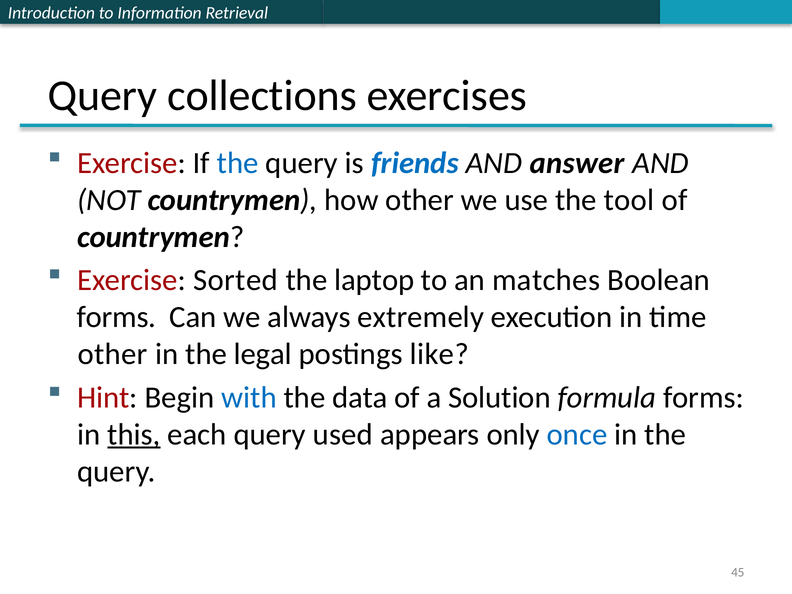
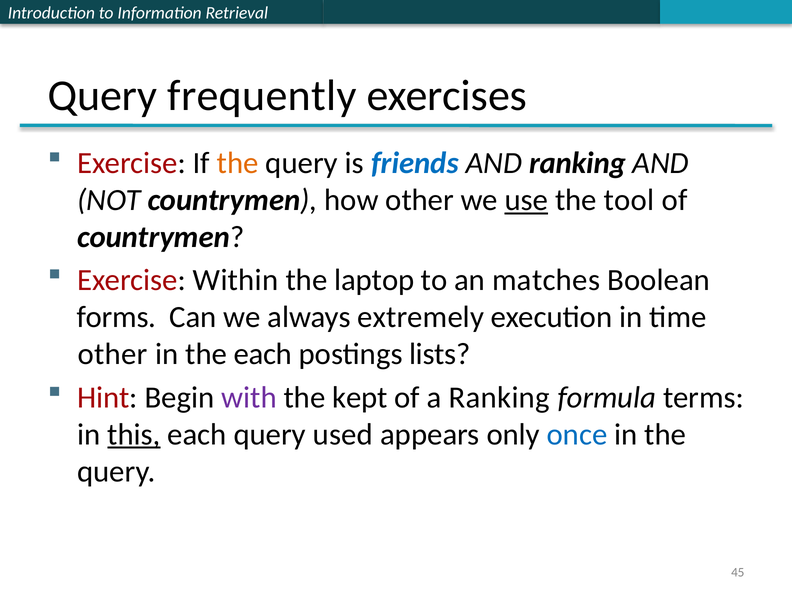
collections: collections -> frequently (262, 95)
the colour: blue -> orange (238, 163)
AND answer: answer -> ranking (577, 163)
use underline: none -> present (526, 200)
Sorted: Sorted -> Within (236, 280)
the legal: legal -> each (263, 354)
like: like -> lists (440, 354)
with colour: blue -> purple (249, 397)
data: data -> kept (360, 397)
a Solution: Solution -> Ranking (499, 397)
formula forms: forms -> terms (703, 397)
